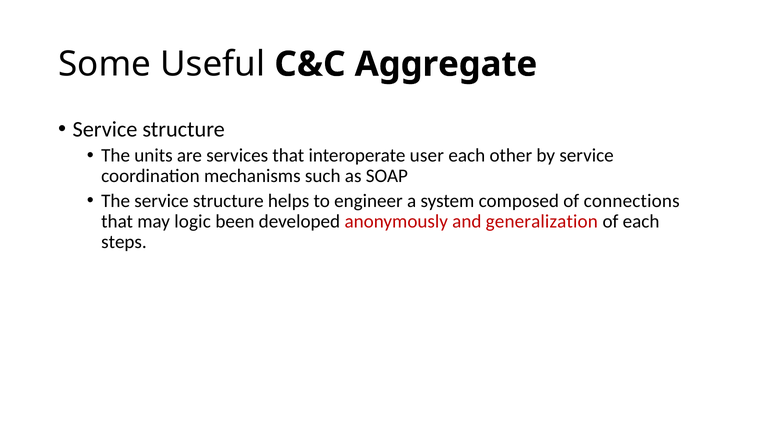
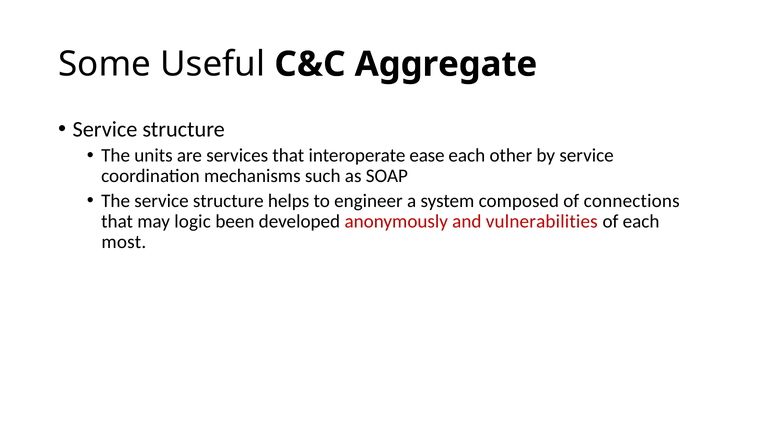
user: user -> ease (427, 155)
generalization: generalization -> vulnerabilities (542, 221)
steps: steps -> most (124, 242)
